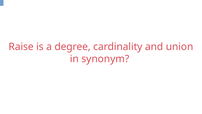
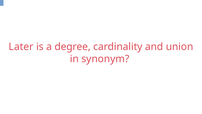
Raise: Raise -> Later (21, 47)
